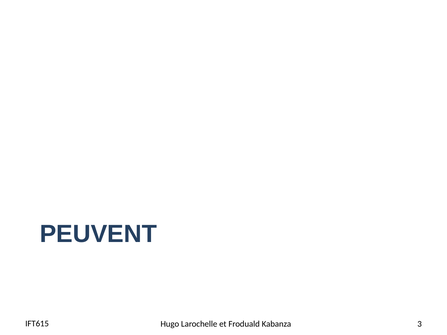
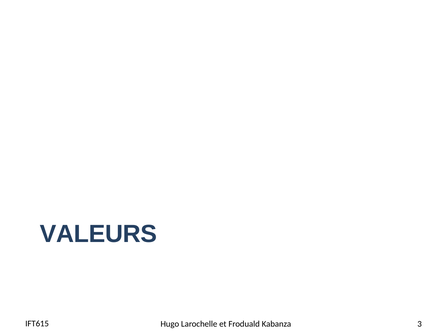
PEUVENT: PEUVENT -> VALEURS (98, 234)
